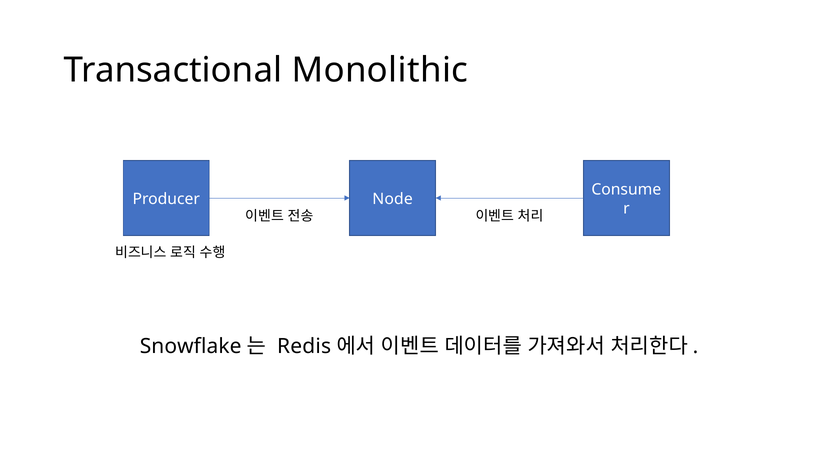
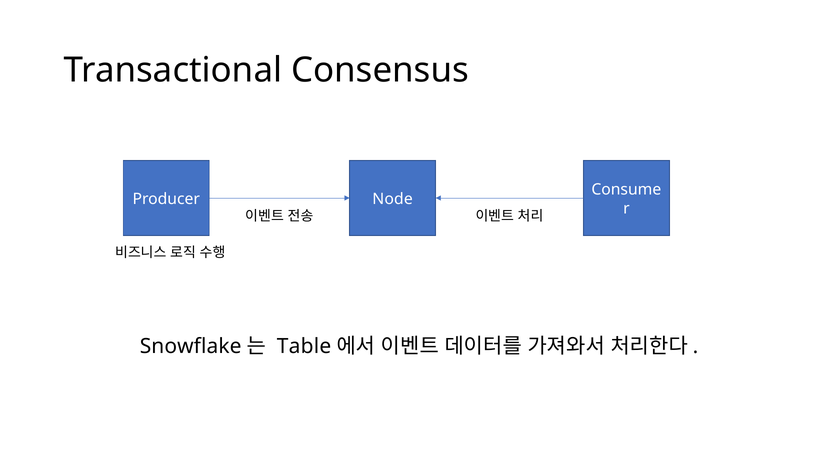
Monolithic: Monolithic -> Consensus (380, 70)
Redis: Redis -> Table (304, 346)
